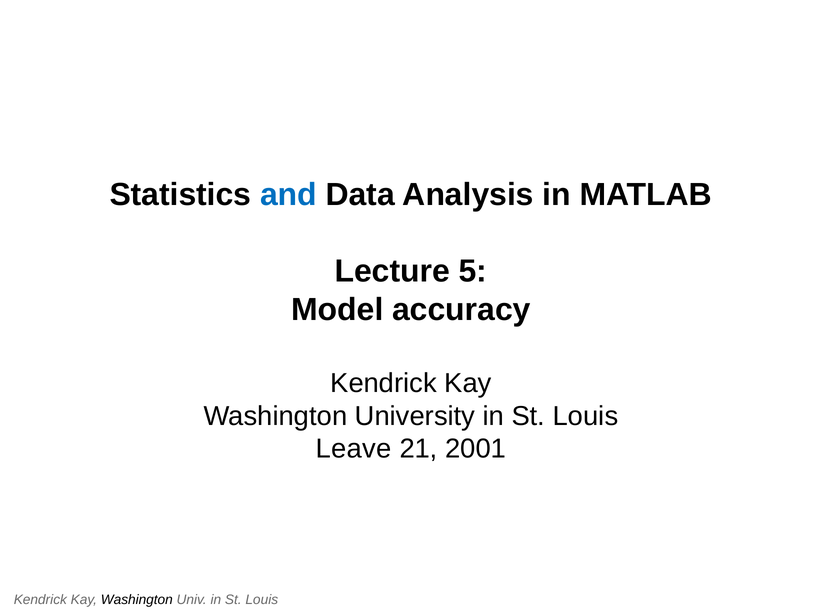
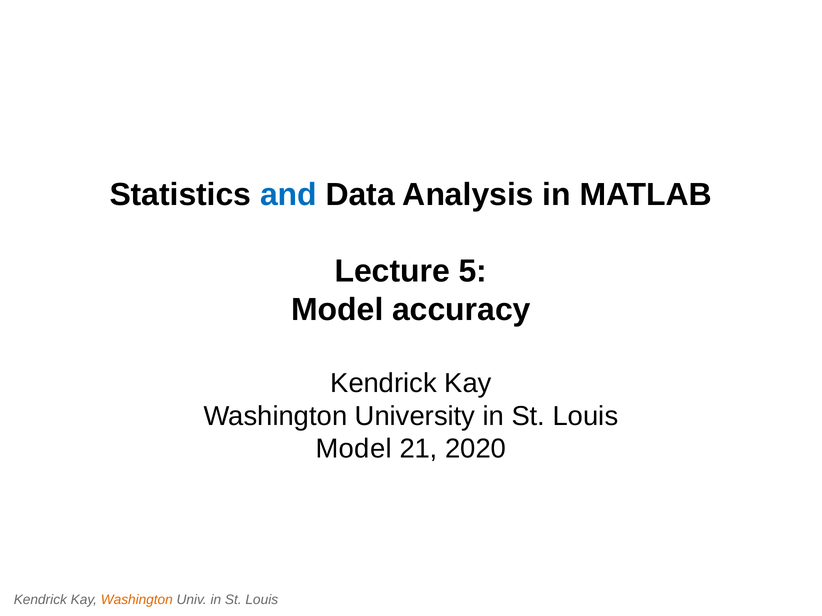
Leave: Leave -> Model (354, 449)
2001: 2001 -> 2020 (476, 449)
Washington colour: black -> orange (137, 600)
